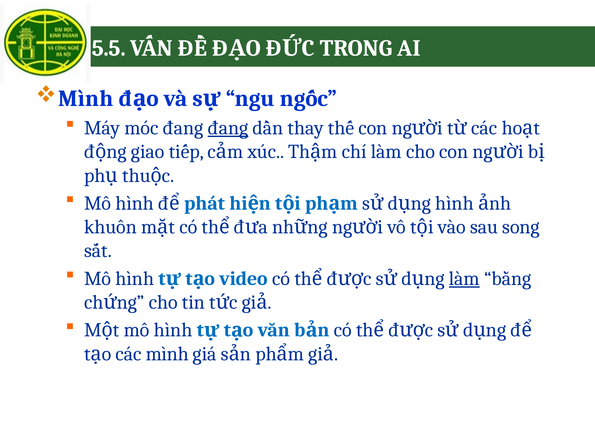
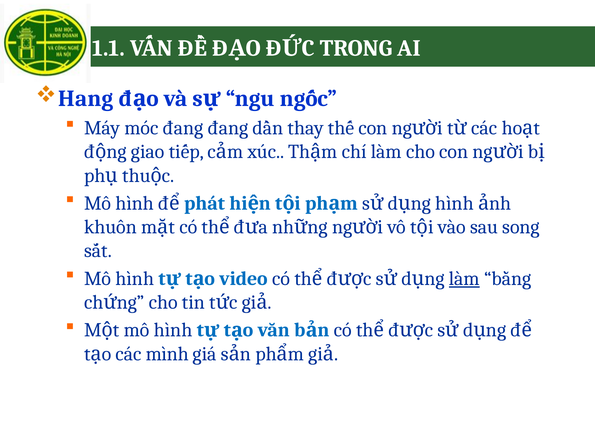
5.5: 5.5 -> 1.1 (108, 48)
Mình: Mình -> Hang (86, 98)
đang underline: present -> none (228, 128)
